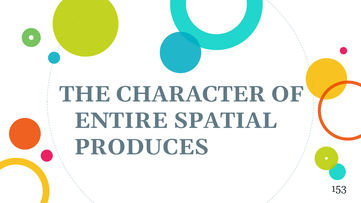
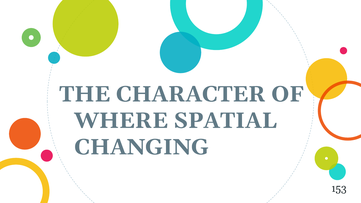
ENTIRE: ENTIRE -> WHERE (121, 121)
PRODUCES: PRODUCES -> CHANGING (142, 147)
